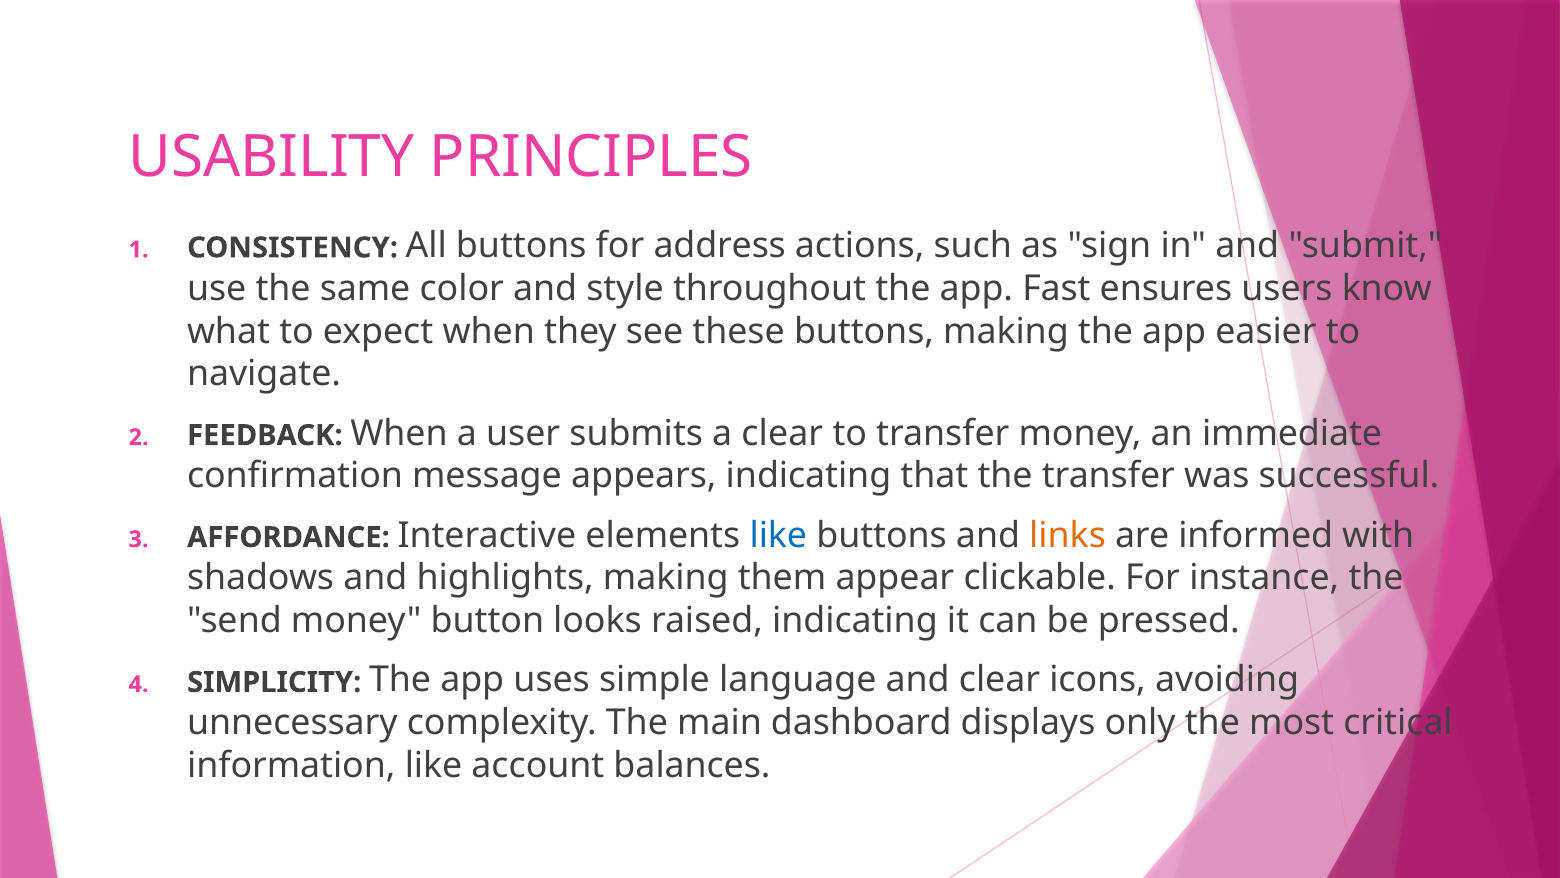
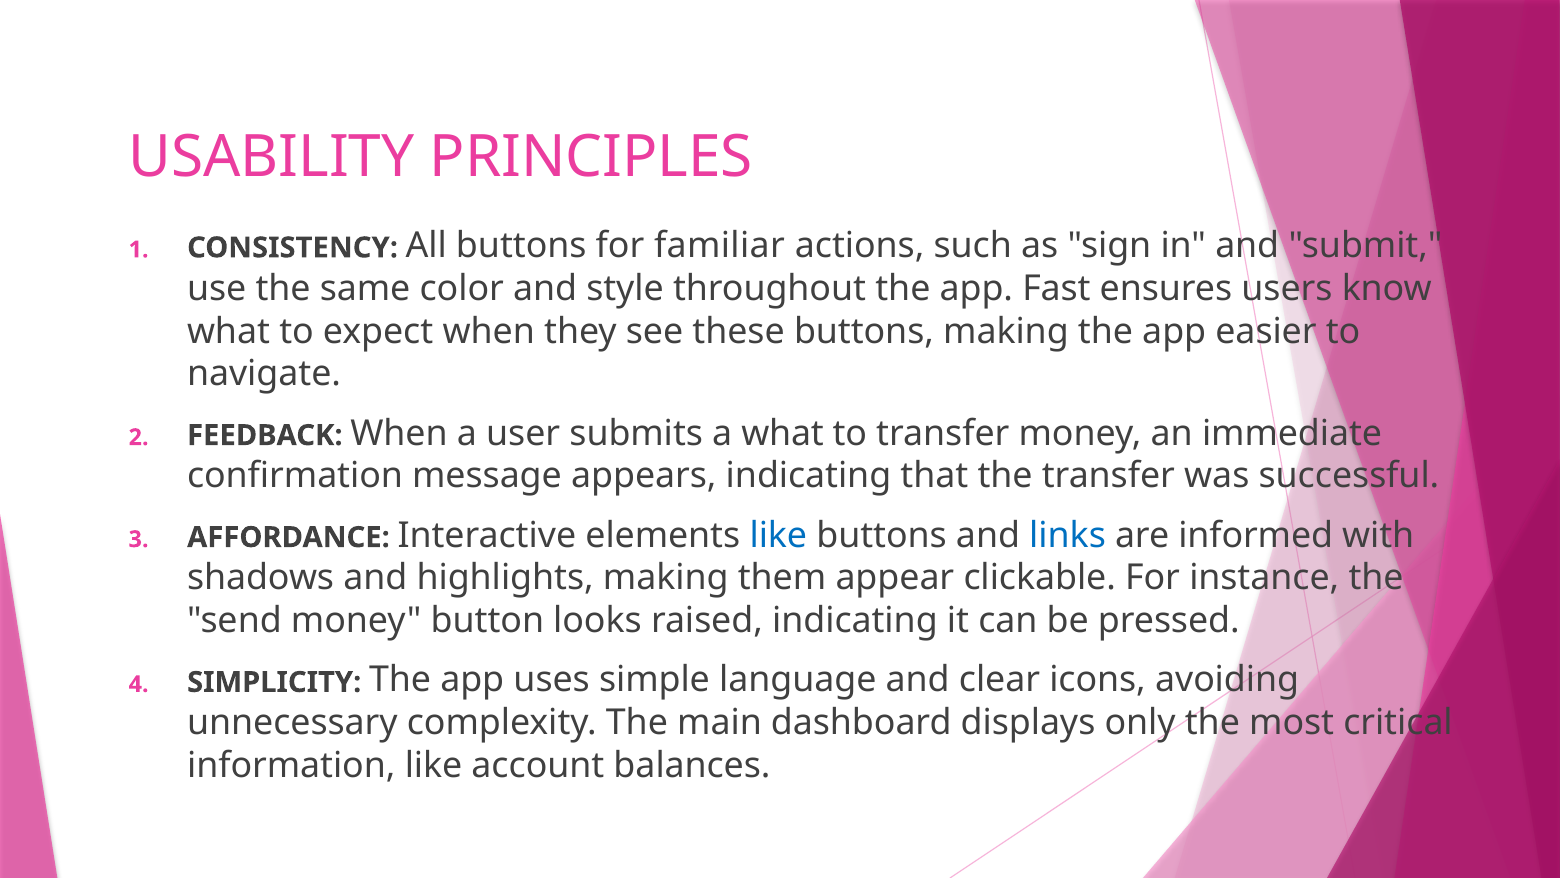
address: address -> familiar (719, 245)
a clear: clear -> what (783, 433)
links colour: orange -> blue (1068, 535)
